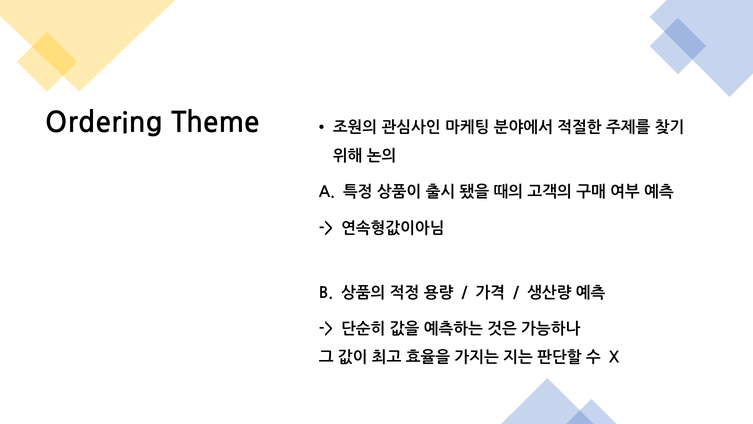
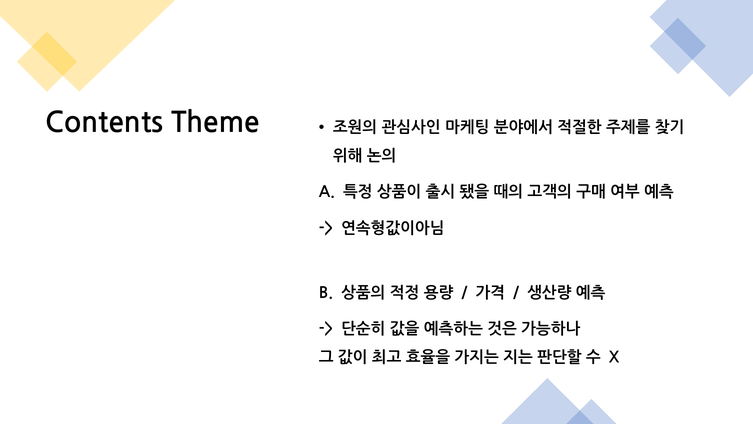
Ordering: Ordering -> Contents (104, 123)
